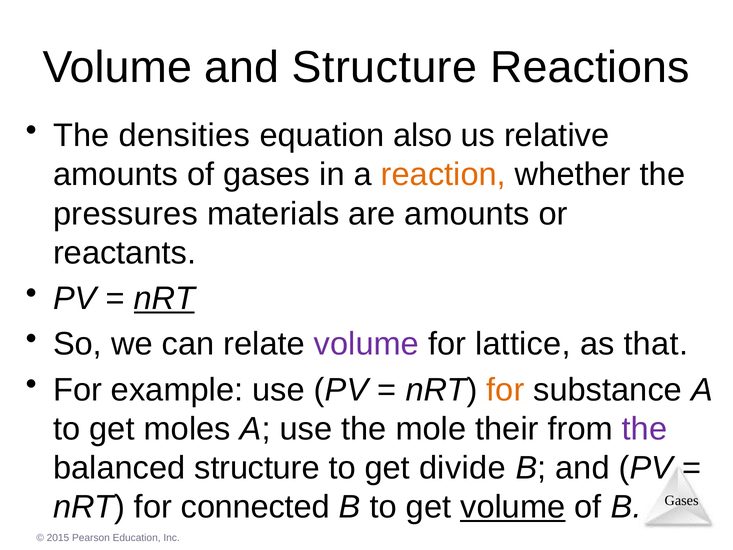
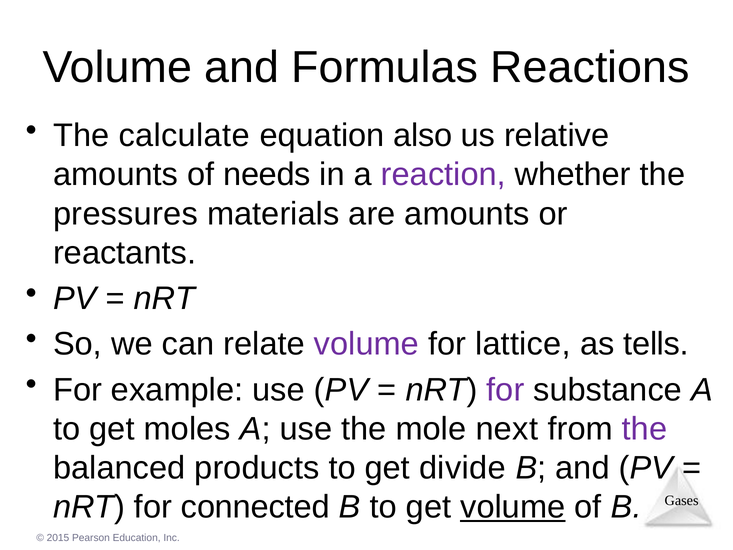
and Structure: Structure -> Formulas (385, 67)
densities: densities -> calculate (184, 135)
of gases: gases -> needs (267, 175)
reaction colour: orange -> purple (443, 175)
nRT underline: present -> none (164, 298)
that: that -> tells (656, 344)
for colour: orange -> purple (505, 390)
their: their -> next (507, 429)
balanced structure: structure -> products (257, 468)
